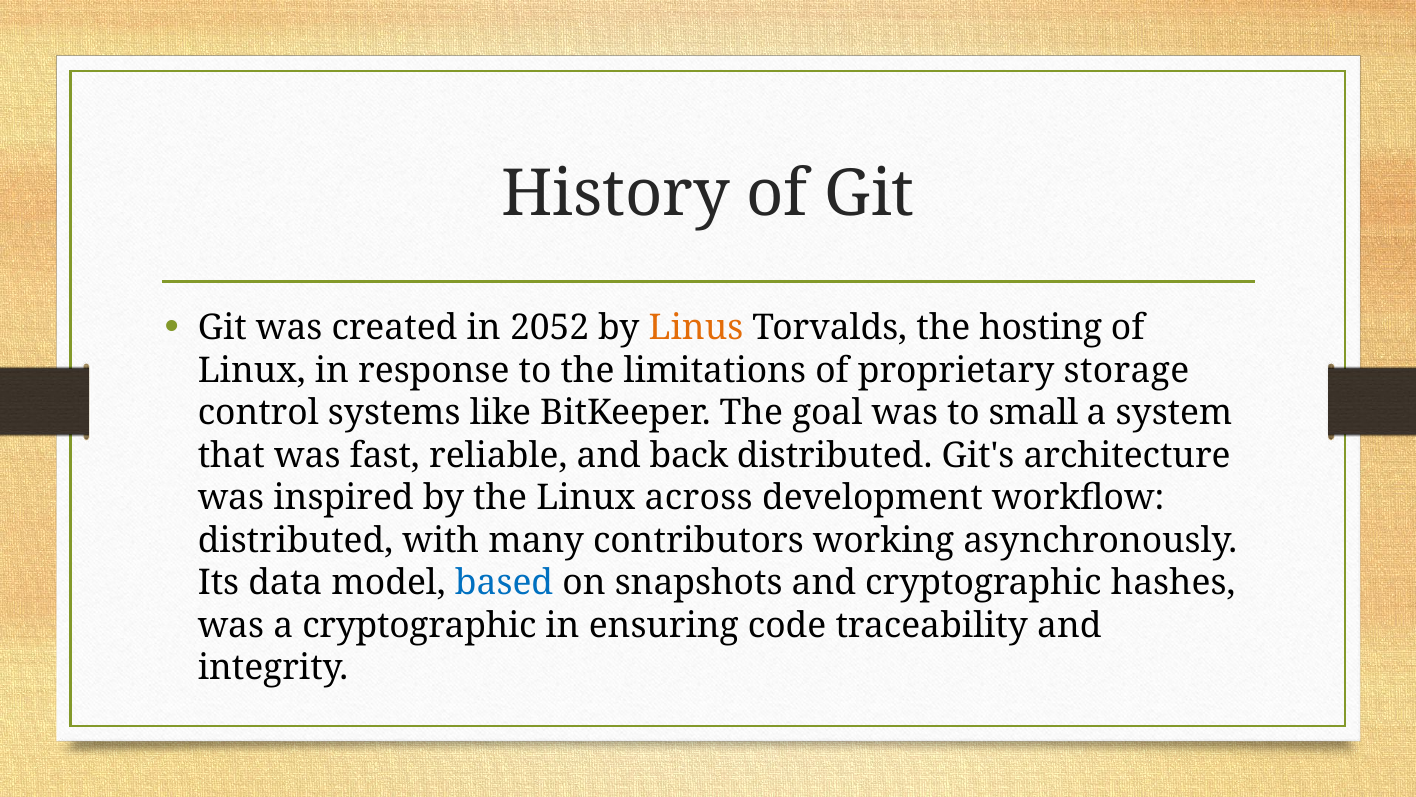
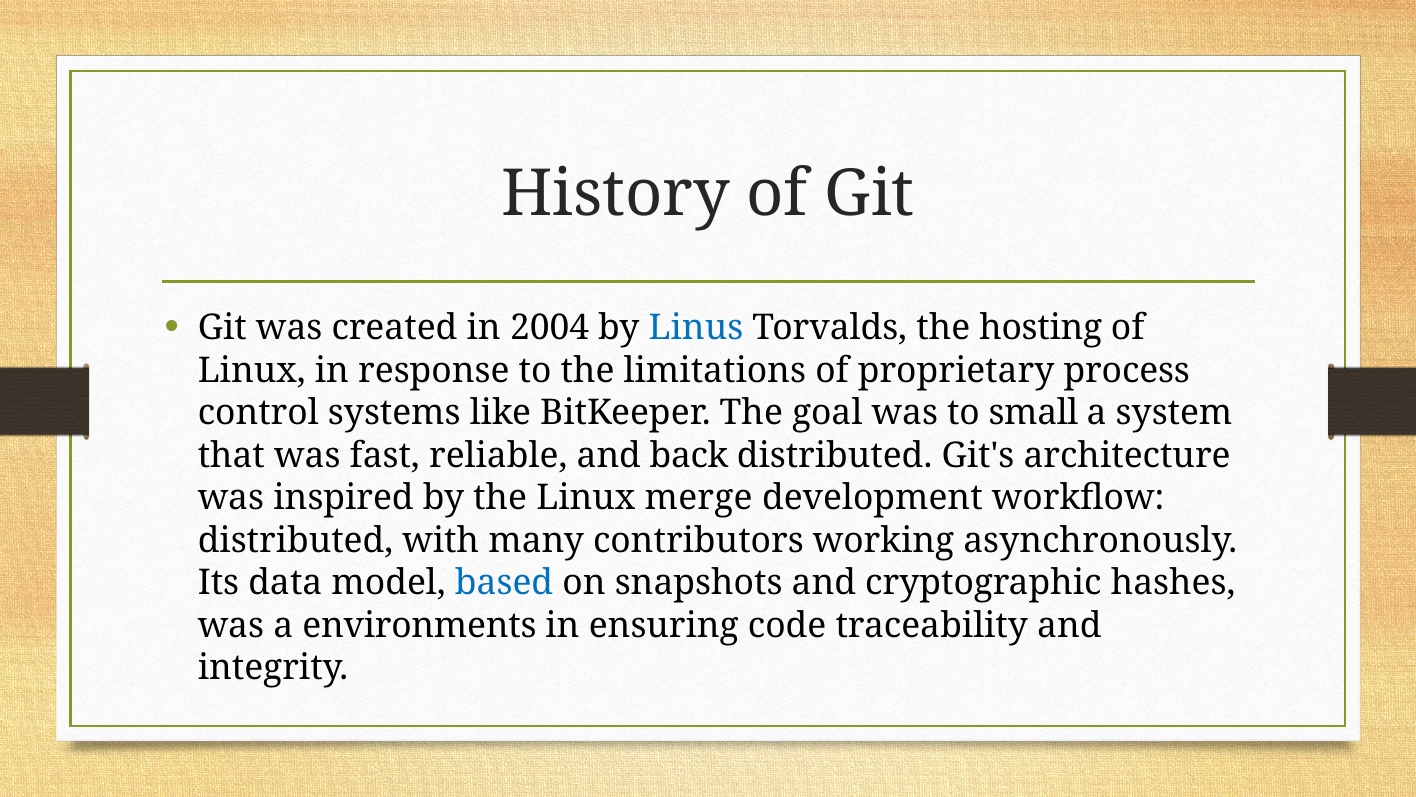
2052: 2052 -> 2004 (550, 328)
Linus colour: orange -> blue (696, 328)
storage: storage -> process (1127, 370)
across: across -> merge (699, 498)
a cryptographic: cryptographic -> environments (419, 625)
